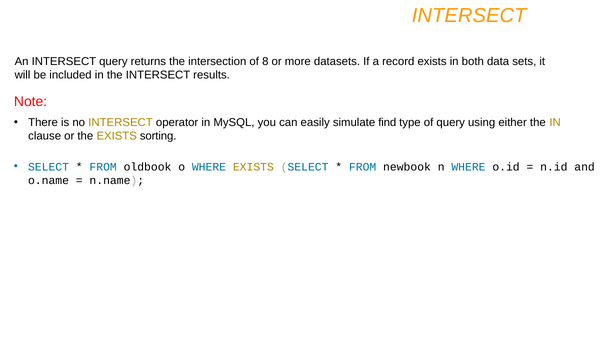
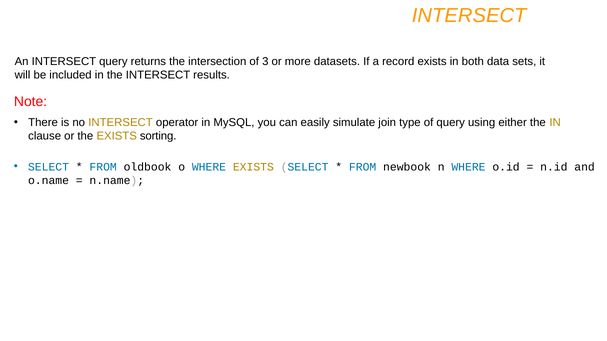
8: 8 -> 3 (265, 61)
find: find -> join (387, 123)
